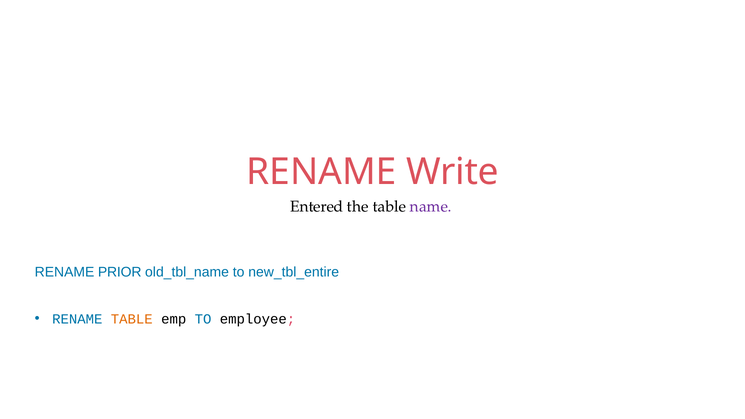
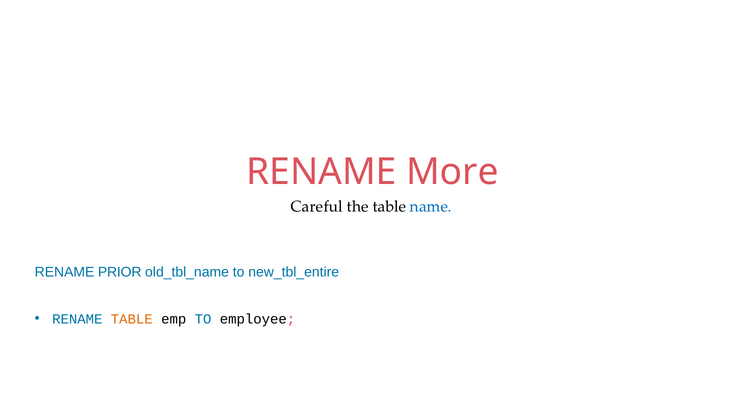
Write: Write -> More (452, 172)
Entered: Entered -> Careful (317, 207)
name colour: purple -> blue (431, 207)
